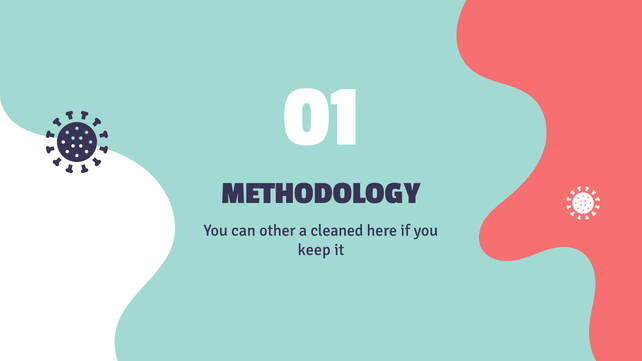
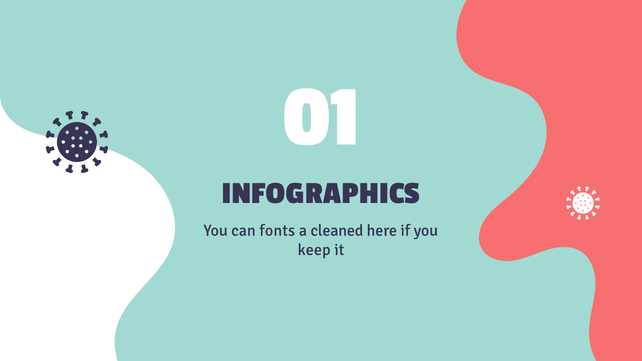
METHODOLOGY: METHODOLOGY -> INFOGRAPHICS (321, 193)
other: other -> fonts (277, 230)
